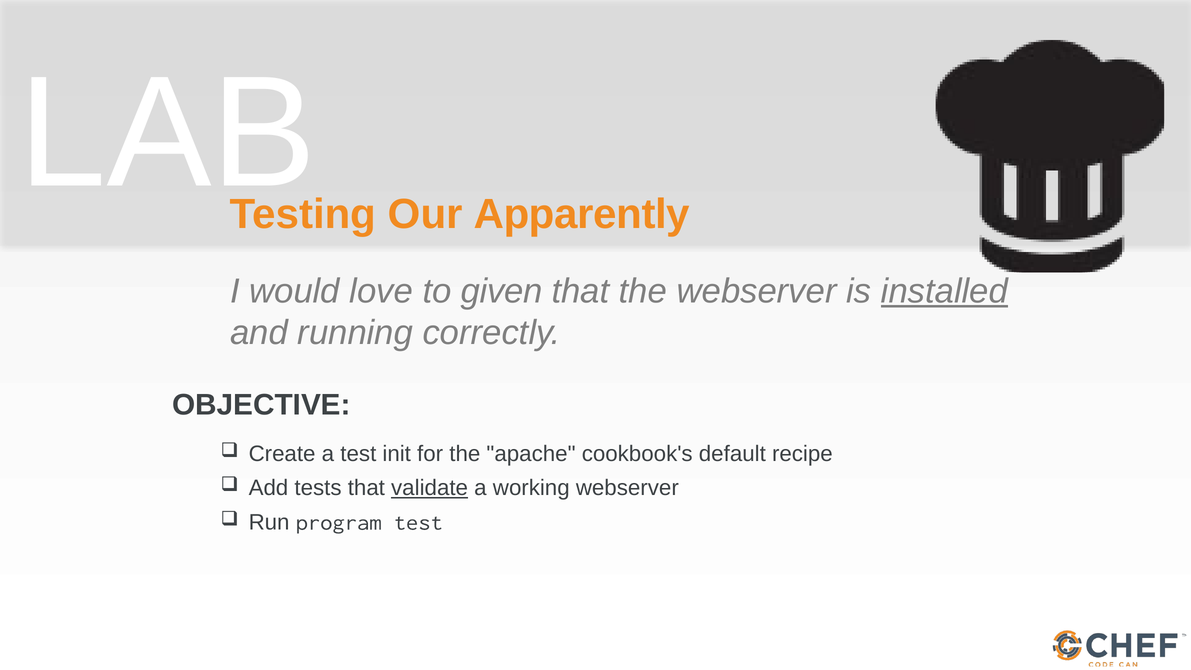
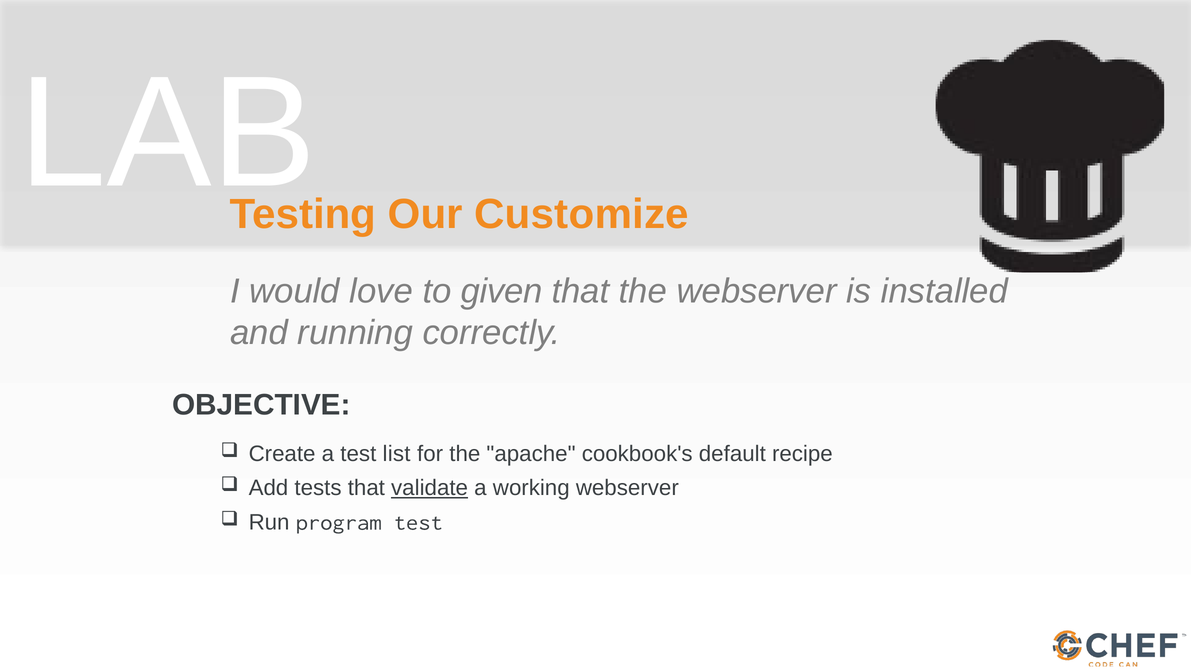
Apparently: Apparently -> Customize (582, 214)
installed underline: present -> none (944, 291)
init: init -> list (397, 454)
